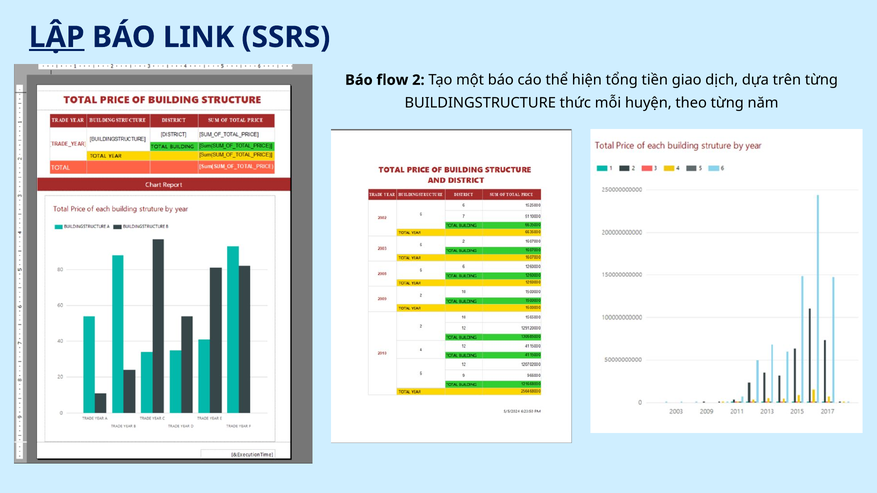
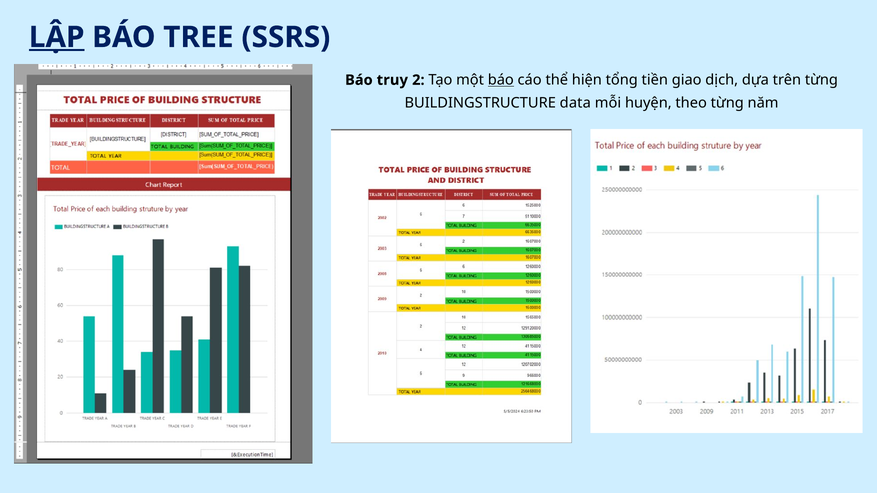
LINK: LINK -> TREE (198, 37)
flow: flow -> truy (392, 80)
báo underline: none -> present (501, 80)
thức: thức -> data (575, 103)
